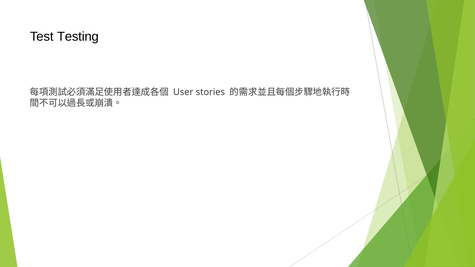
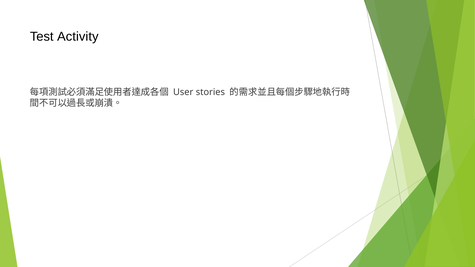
Testing: Testing -> Activity (78, 37)
